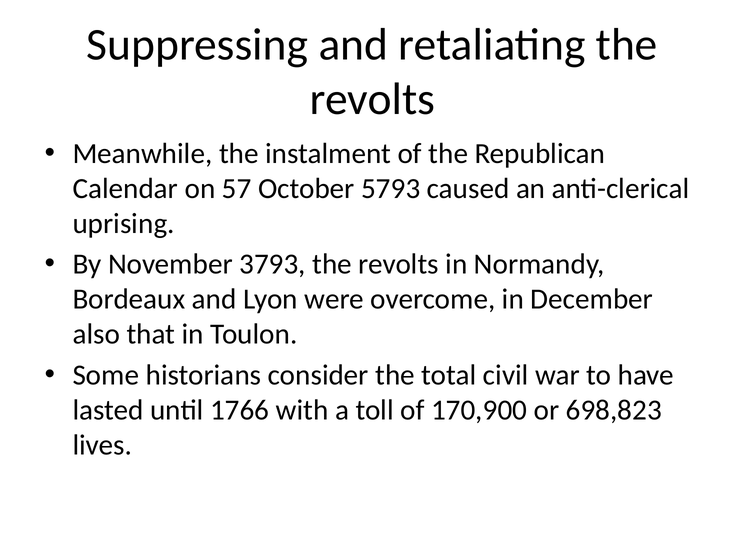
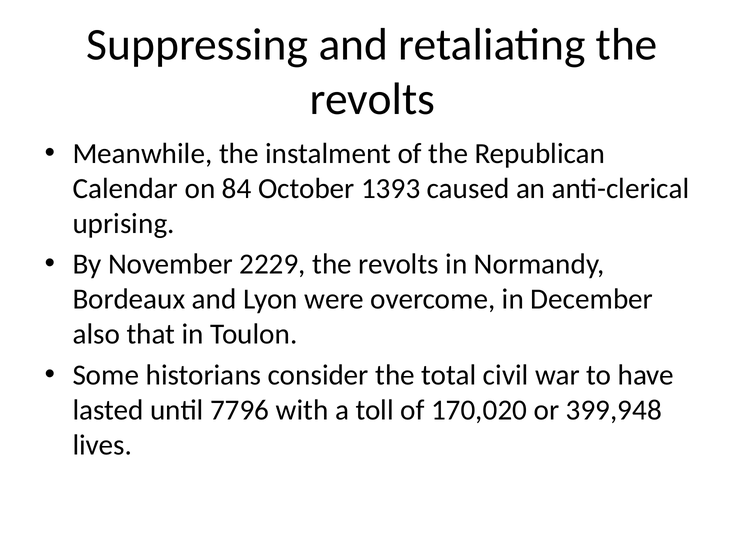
57: 57 -> 84 (237, 189)
5793: 5793 -> 1393 (391, 189)
3793: 3793 -> 2229 (272, 265)
1766: 1766 -> 7796 (240, 410)
170,900: 170,900 -> 170,020 (479, 410)
698,823: 698,823 -> 399,948 (614, 410)
